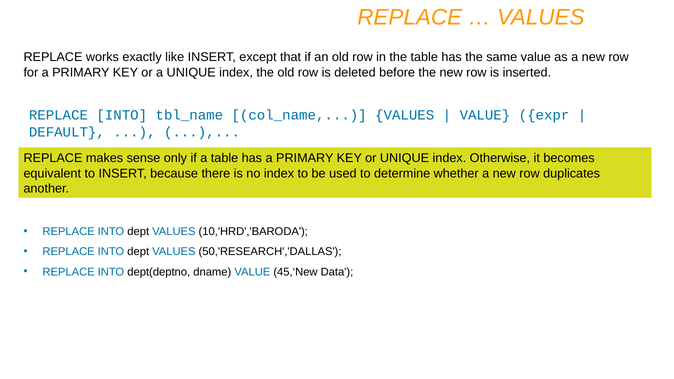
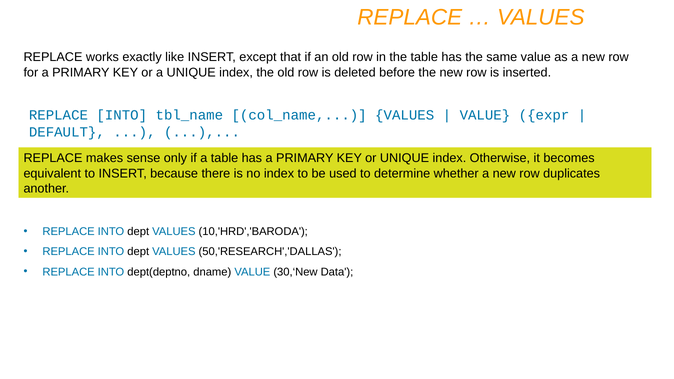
45,‘New: 45,‘New -> 30,‘New (295, 272)
